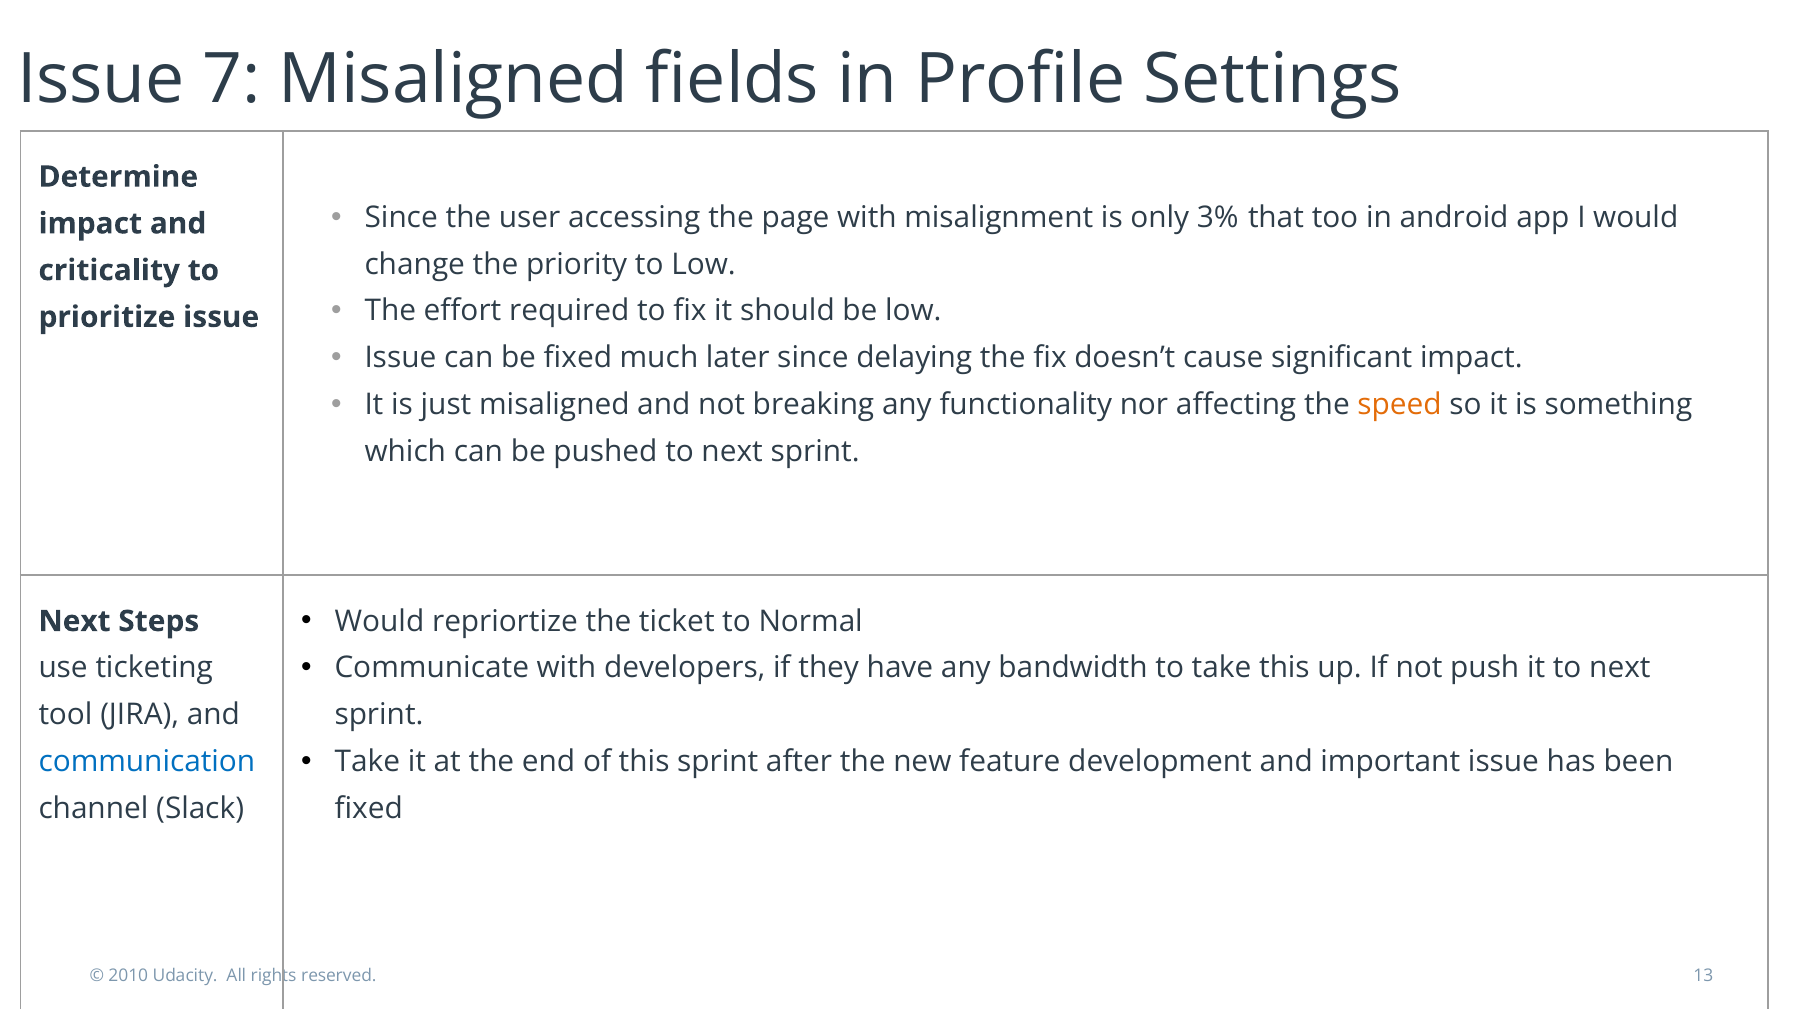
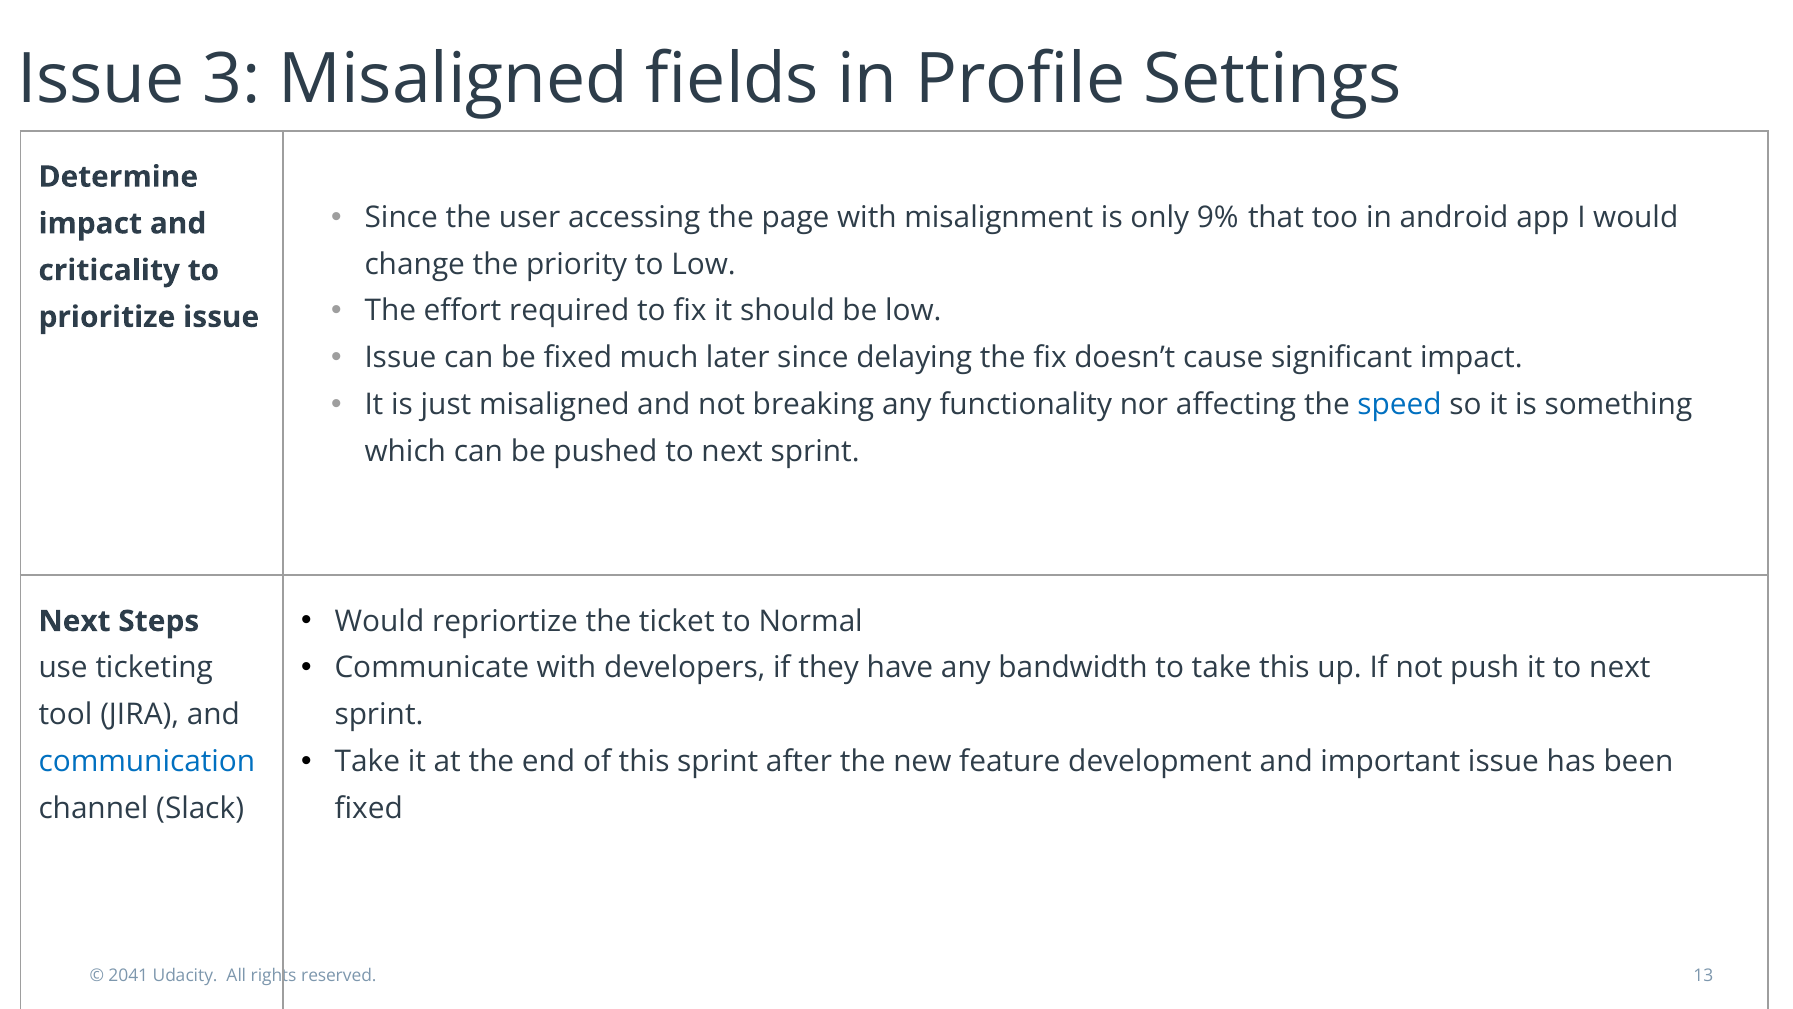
7: 7 -> 3 (232, 80)
3%: 3% -> 9% (1218, 217)
speed colour: orange -> blue (1400, 404)
2010: 2010 -> 2041 (128, 975)
